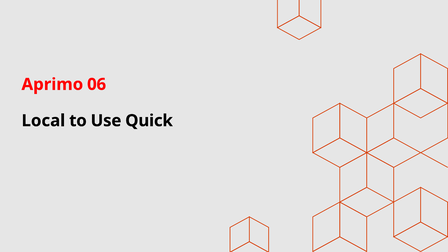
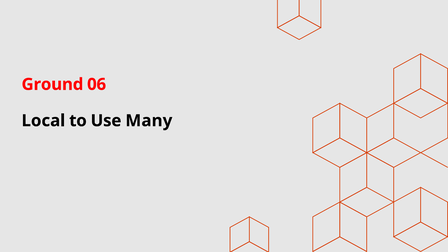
Aprimo: Aprimo -> Ground (52, 84)
Quick: Quick -> Many (149, 121)
